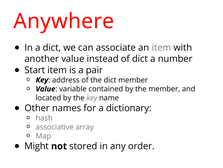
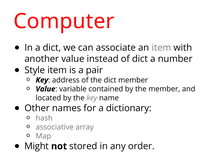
Anywhere: Anywhere -> Computer (64, 21)
Start: Start -> Style (35, 70)
